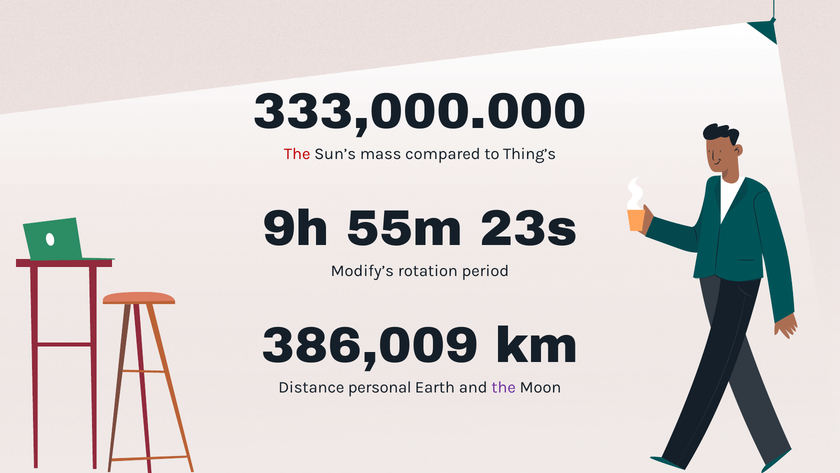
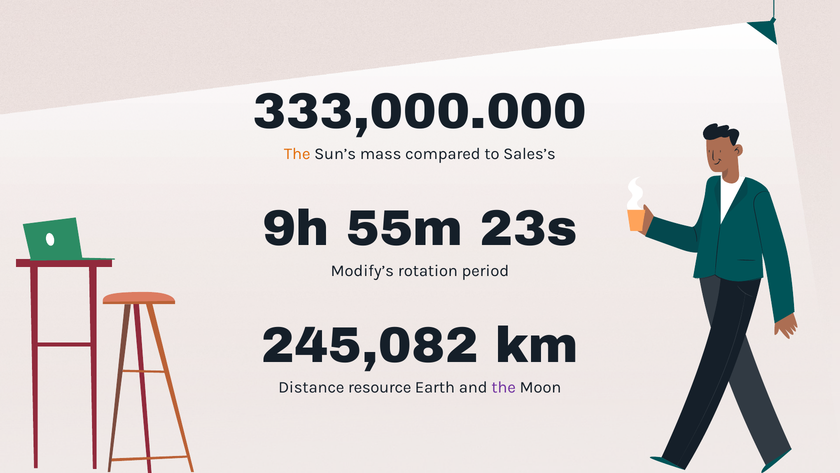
The colour: red -> orange (297, 154)
Thing’s: Thing’s -> Sales’s (529, 154)
386,009: 386,009 -> 245,082 (370, 345)
personal: personal -> resource (380, 387)
